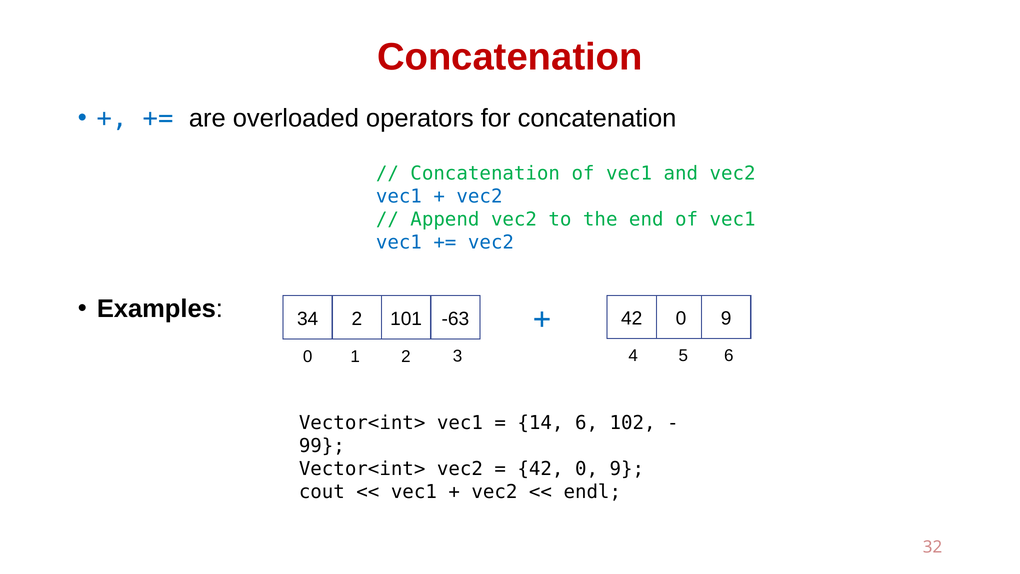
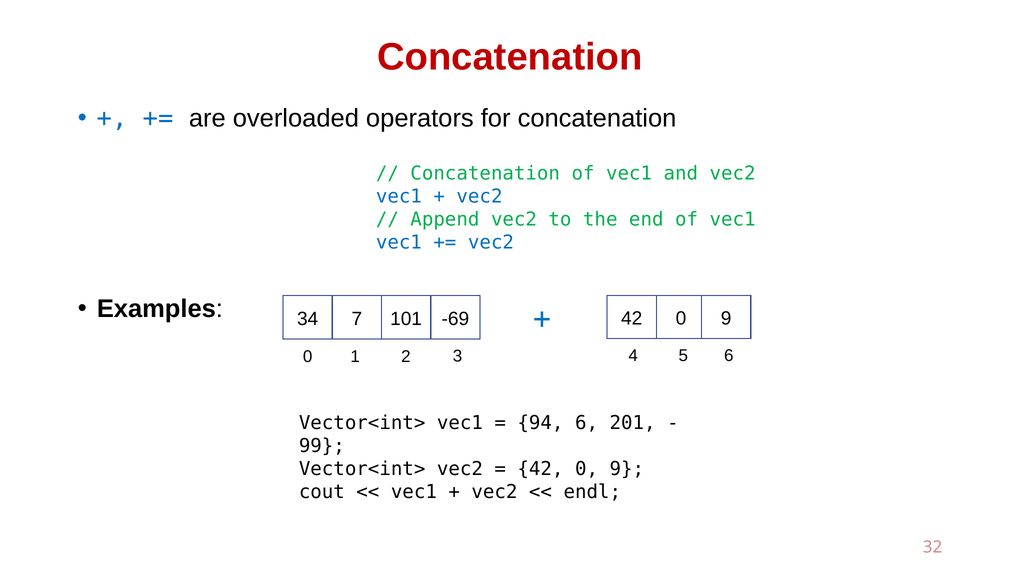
34 2: 2 -> 7 (357, 319)
-63: -63 -> -69 (455, 319)
14: 14 -> 94 (540, 423)
102: 102 -> 201 (633, 423)
